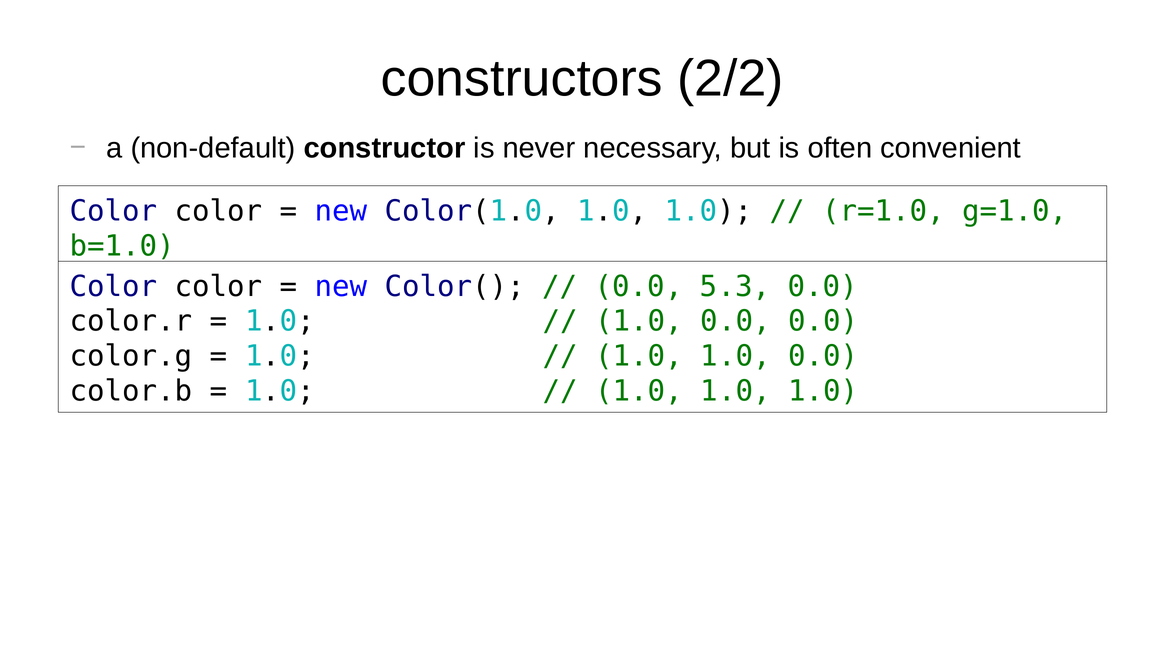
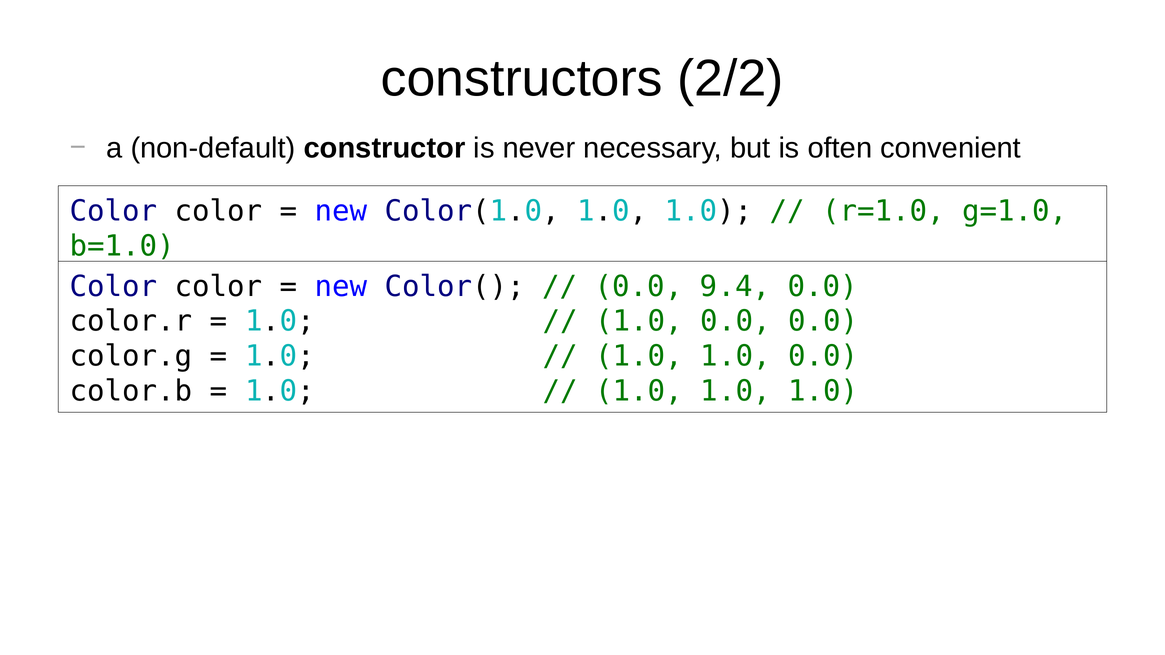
5.3: 5.3 -> 9.4 (735, 287)
